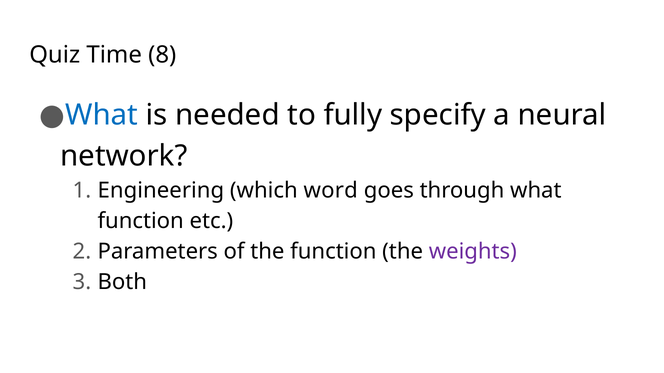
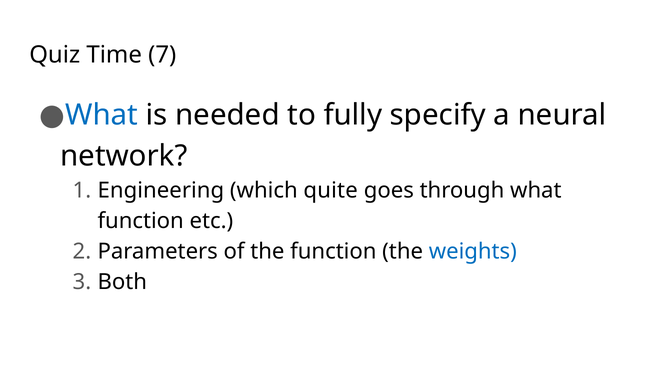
8: 8 -> 7 (162, 55)
word: word -> quite (331, 191)
weights colour: purple -> blue (473, 252)
